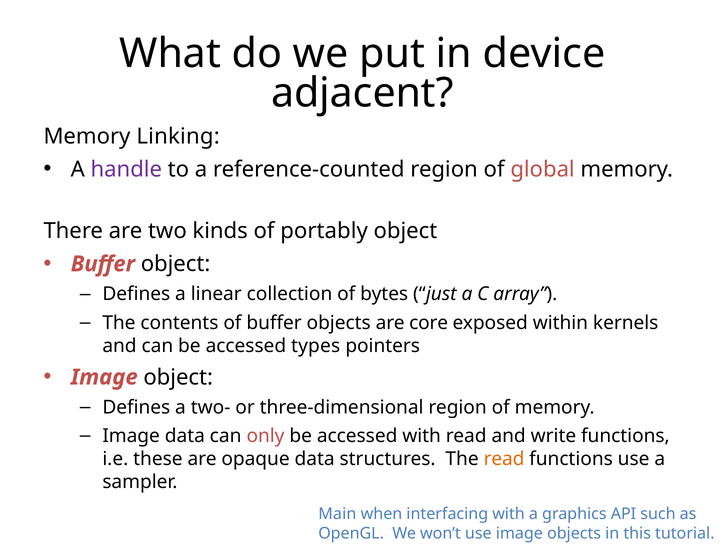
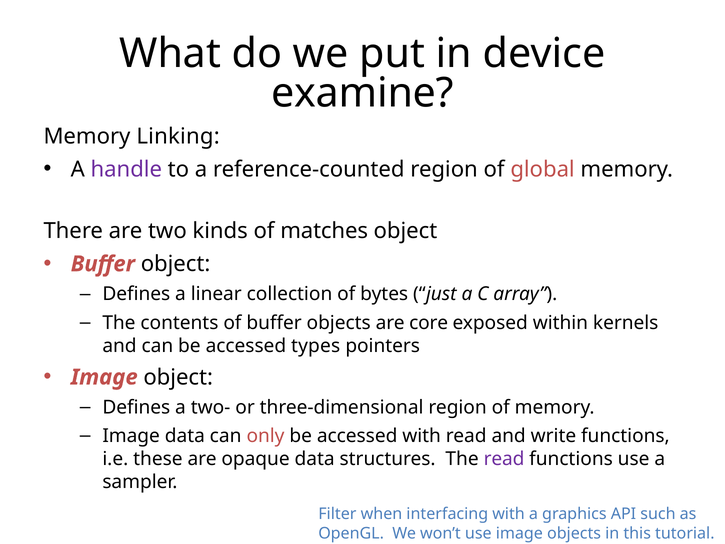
adjacent: adjacent -> examine (362, 93)
portably: portably -> matches (324, 231)
read colour: orange -> purple (504, 459)
Main: Main -> Filter (337, 514)
